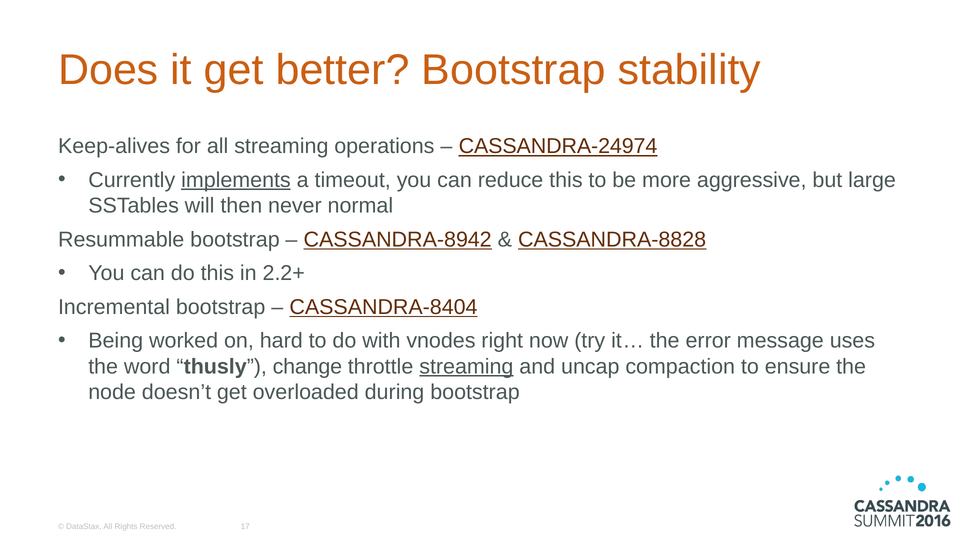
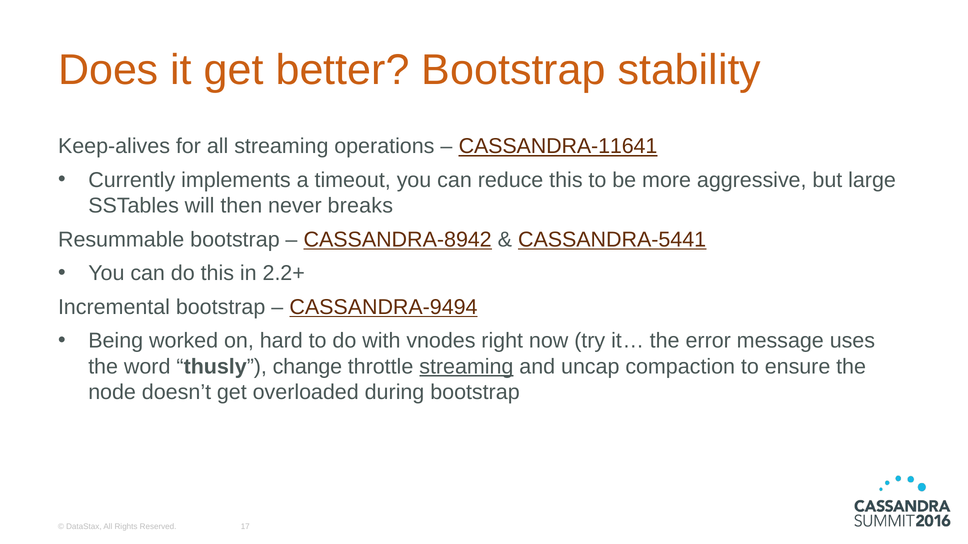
CASSANDRA-24974: CASSANDRA-24974 -> CASSANDRA-11641 (558, 146)
implements underline: present -> none (236, 180)
normal: normal -> breaks (360, 206)
CASSANDRA-8828: CASSANDRA-8828 -> CASSANDRA-5441 (612, 240)
CASSANDRA-8404: CASSANDRA-8404 -> CASSANDRA-9494 (384, 307)
